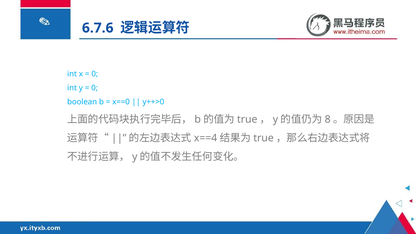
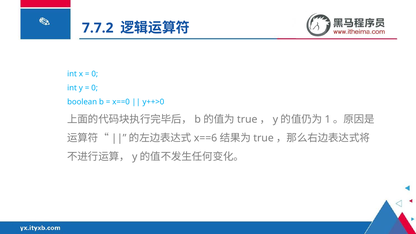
6.7.6: 6.7.6 -> 7.7.2 (98, 28)
8: 8 -> 1 (328, 119)
x==4: x==4 -> x==6 (206, 138)
